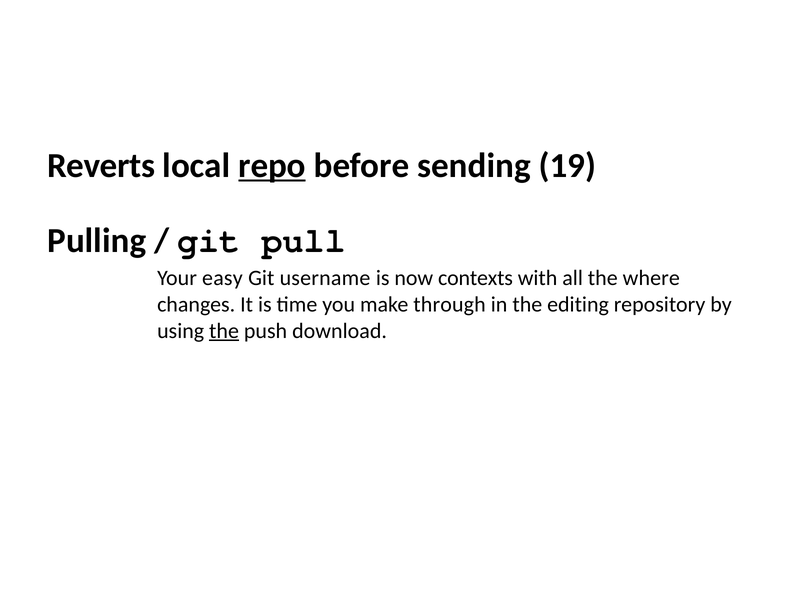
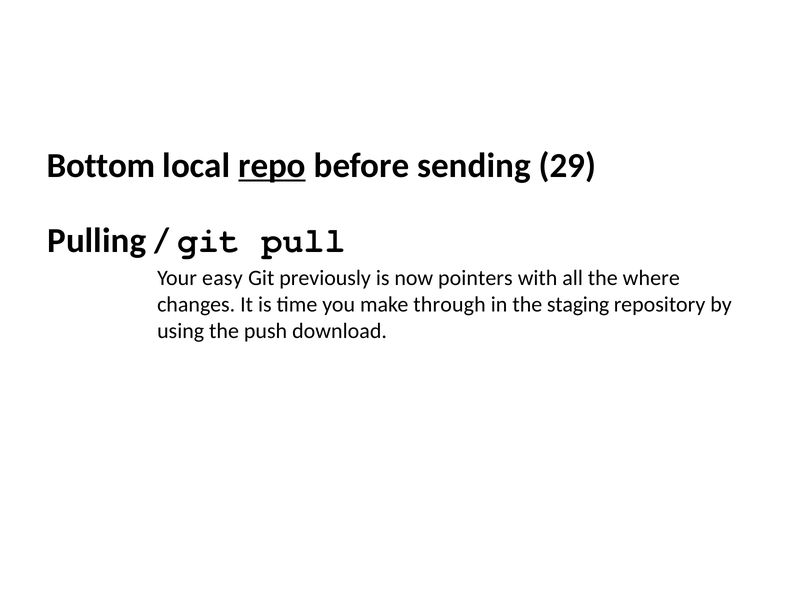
Reverts: Reverts -> Bottom (101, 166)
19: 19 -> 29 (567, 166)
username: username -> previously (325, 278)
contexts: contexts -> pointers (475, 278)
editing: editing -> staging (578, 305)
the underline: present -> none (224, 331)
